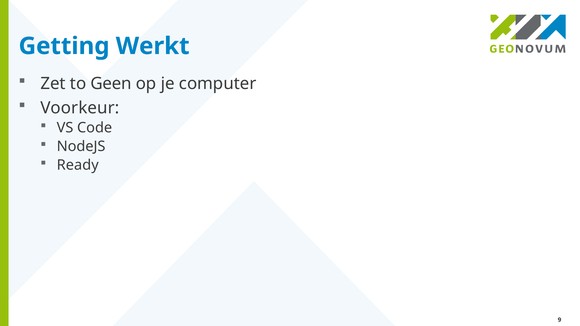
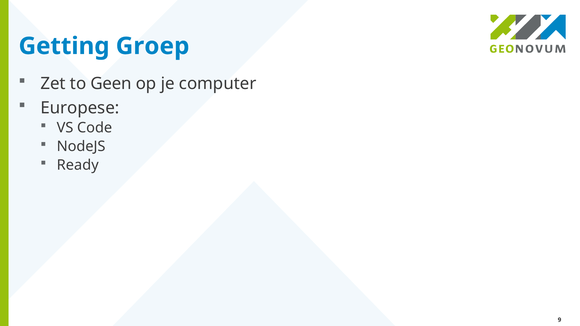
Werkt: Werkt -> Groep (153, 46)
Voorkeur: Voorkeur -> Europese (80, 108)
